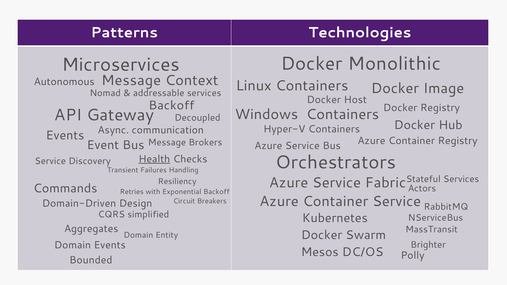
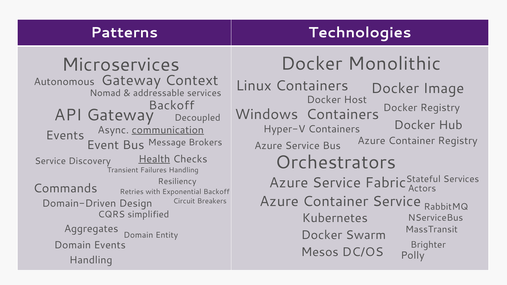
Message: Message -> Gateway (131, 81)
communication underline: none -> present (168, 130)
Bounded: Bounded -> Handling (91, 260)
